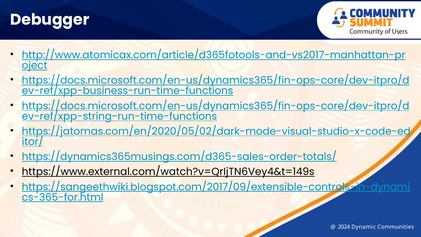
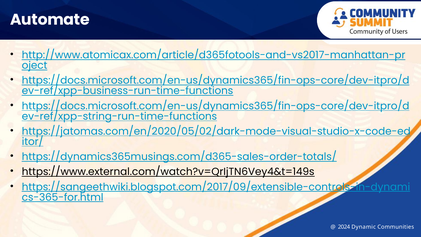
Debugger: Debugger -> Automate (50, 20)
